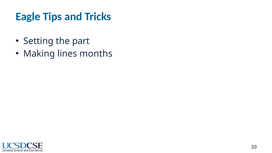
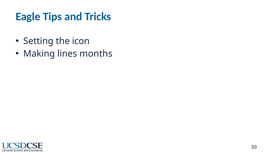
part: part -> icon (81, 41)
